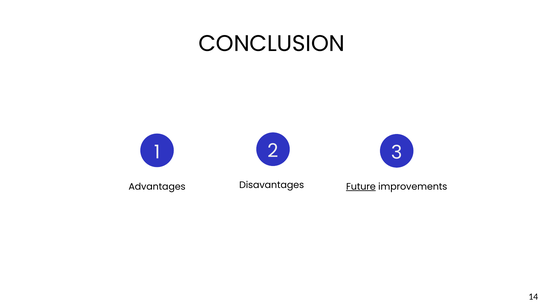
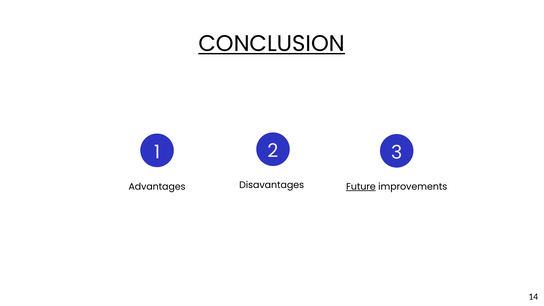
CONCLUSION underline: none -> present (272, 44)
